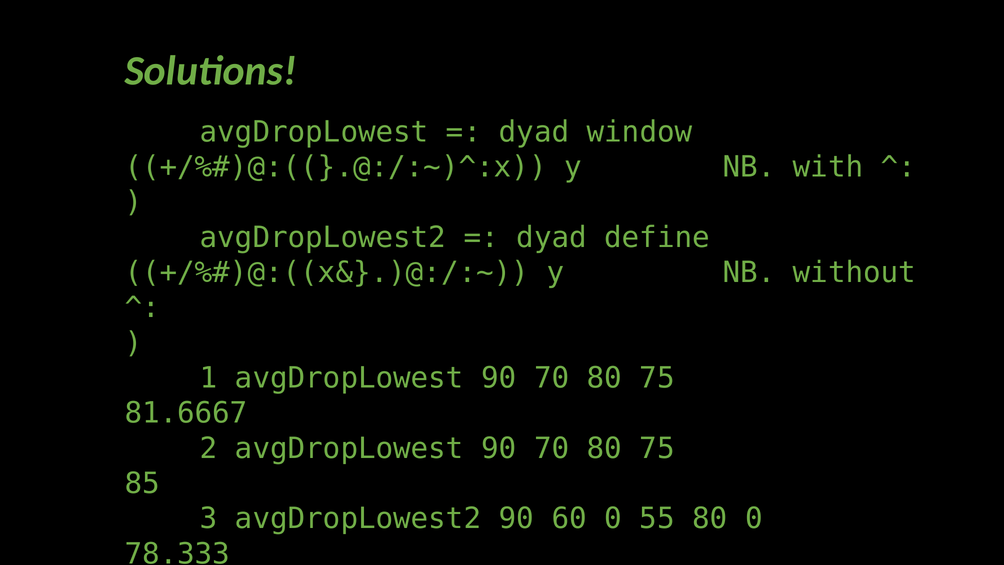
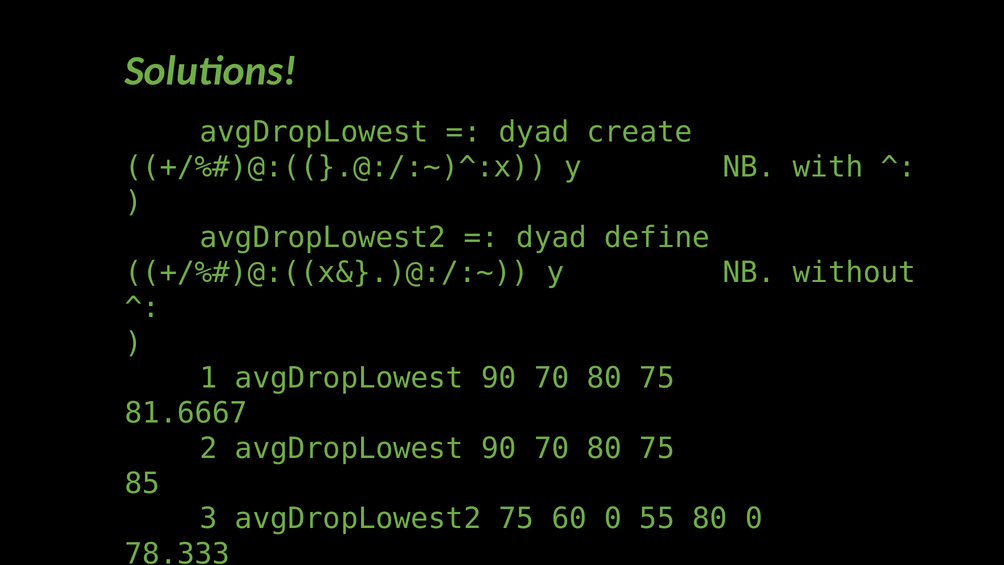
window: window -> create (640, 132)
avgDropLowest2 90: 90 -> 75 (516, 519)
